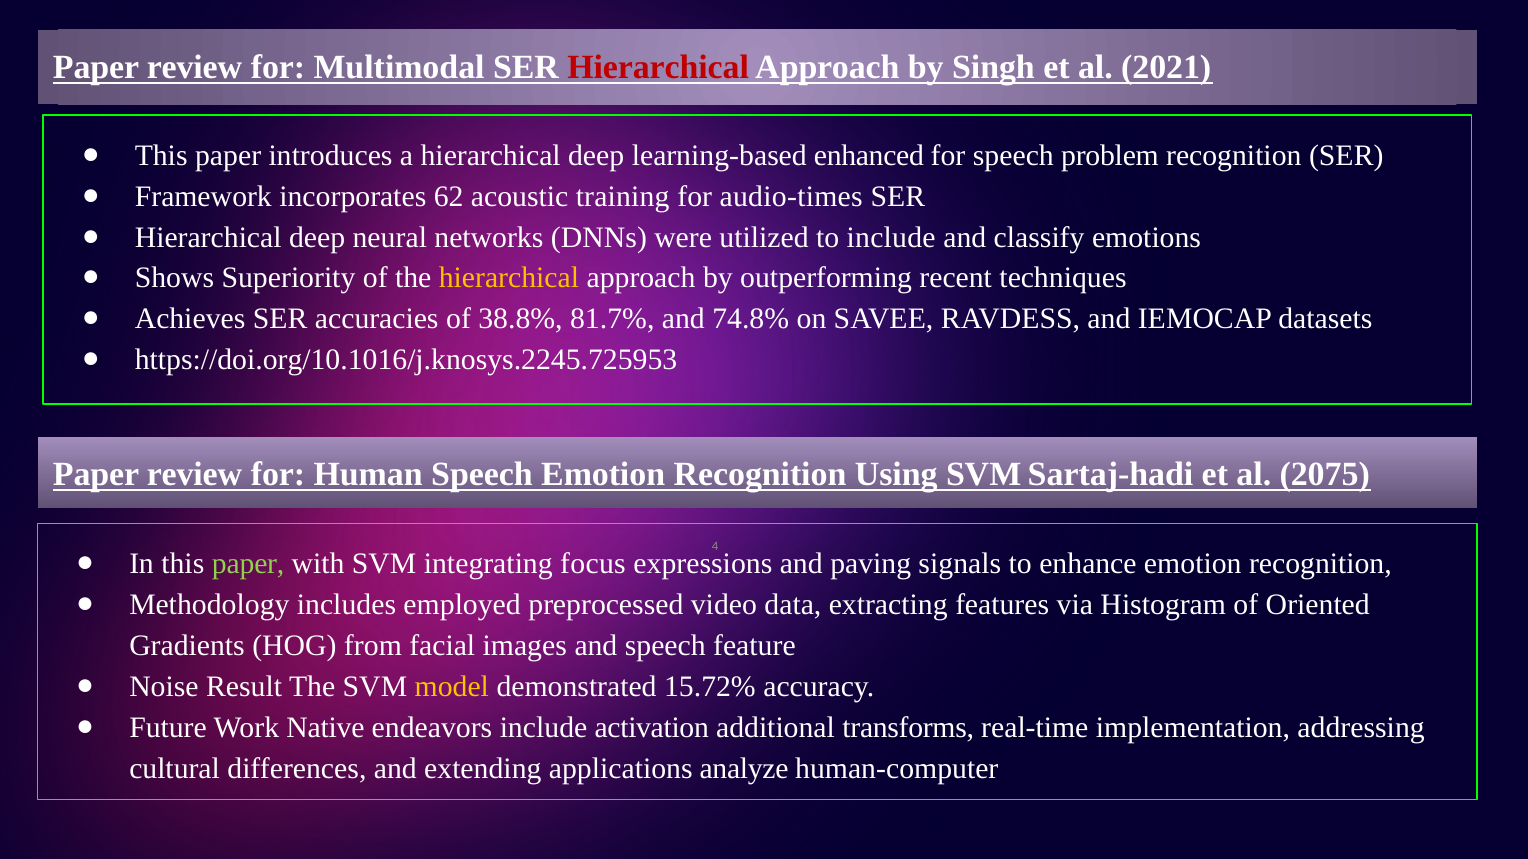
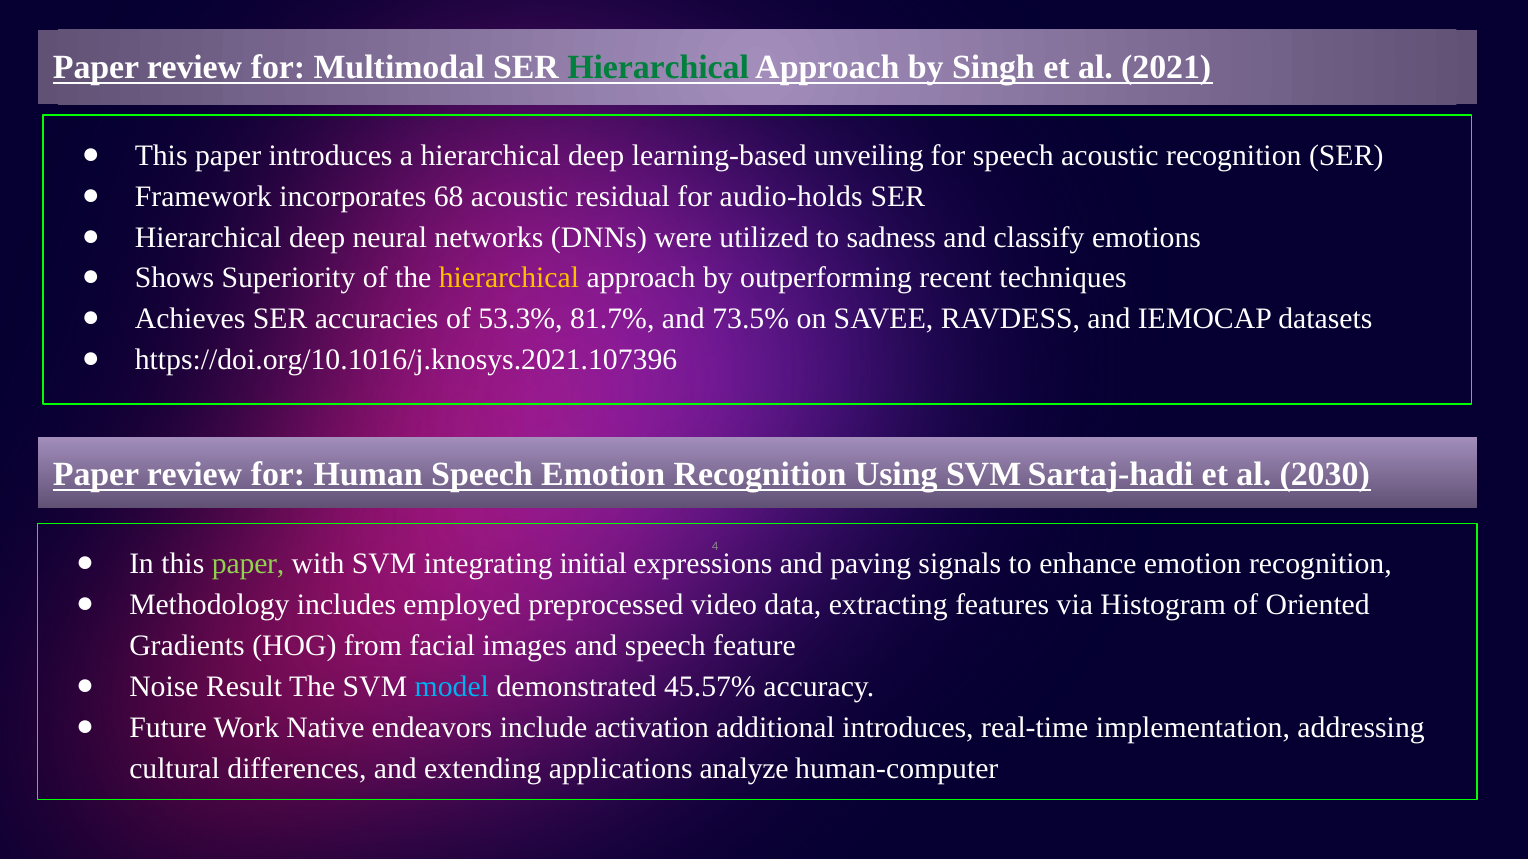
Hierarchical colour: red -> green (658, 68)
enhanced: enhanced -> unveiling (869, 155)
speech problem: problem -> acoustic (1110, 155)
62: 62 -> 68 (449, 196)
training: training -> residual (623, 196)
audio-times: audio-times -> audio-holds (791, 196)
to include: include -> sadness (891, 237)
38.8%: 38.8% -> 53.3% (520, 319)
74.8%: 74.8% -> 73.5% (751, 319)
https://doi.org/10.1016/j.knosys.2245.725953: https://doi.org/10.1016/j.knosys.2245.725953 -> https://doi.org/10.1016/j.knosys.2021.107396 (406, 360)
2075: 2075 -> 2030 (1325, 475)
focus: focus -> initial (593, 564)
model colour: yellow -> light blue (452, 687)
15.72%: 15.72% -> 45.57% (710, 687)
additional transforms: transforms -> introduces (908, 728)
